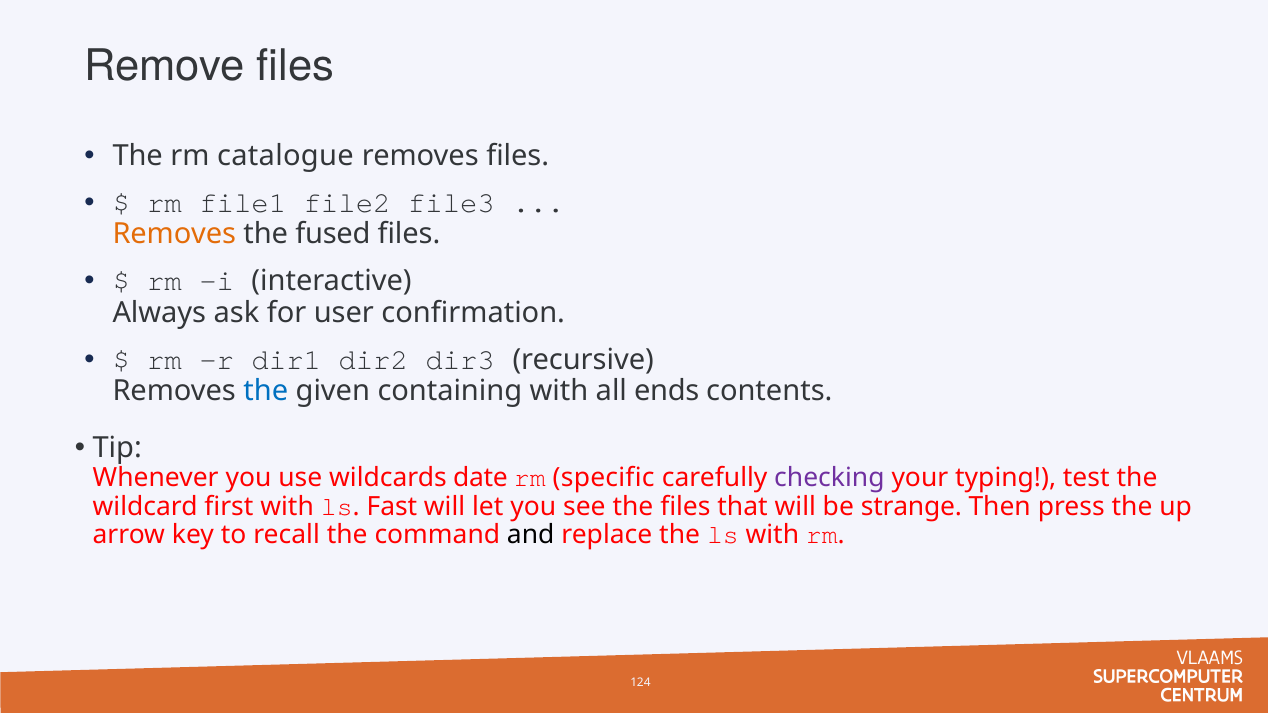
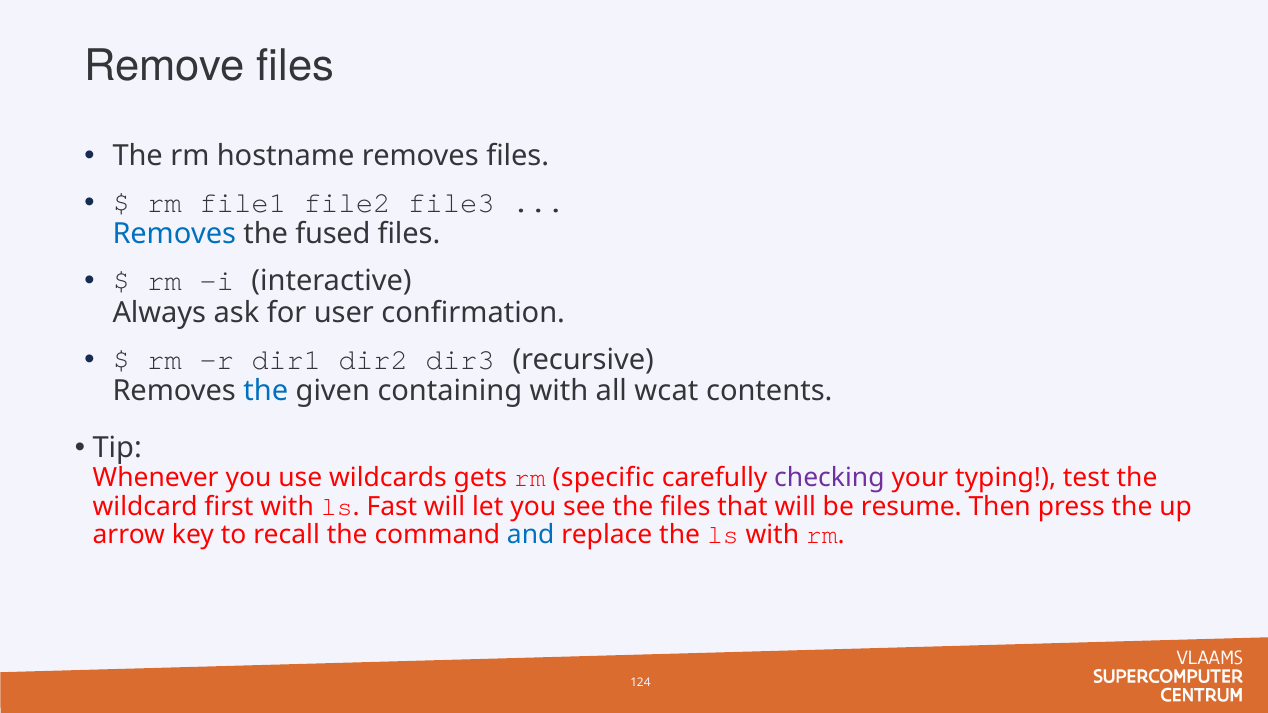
catalogue: catalogue -> hostname (286, 156)
Removes colour: orange -> blue (174, 234)
ends: ends -> wcat (666, 391)
date: date -> gets (480, 478)
strange: strange -> resume (911, 507)
and colour: black -> blue (531, 535)
